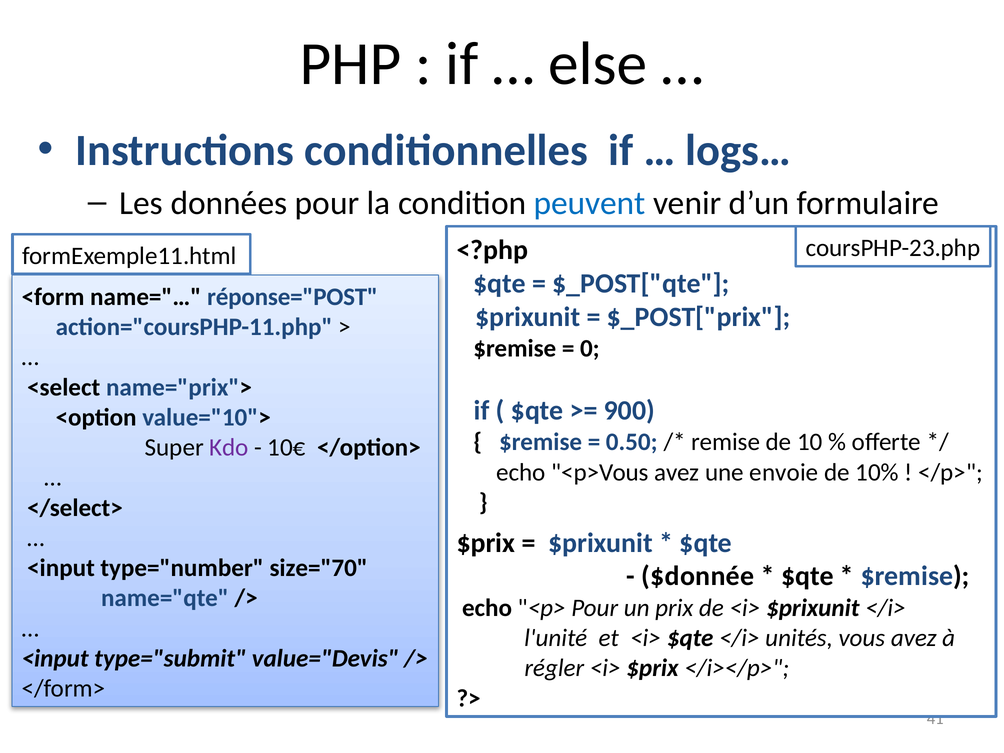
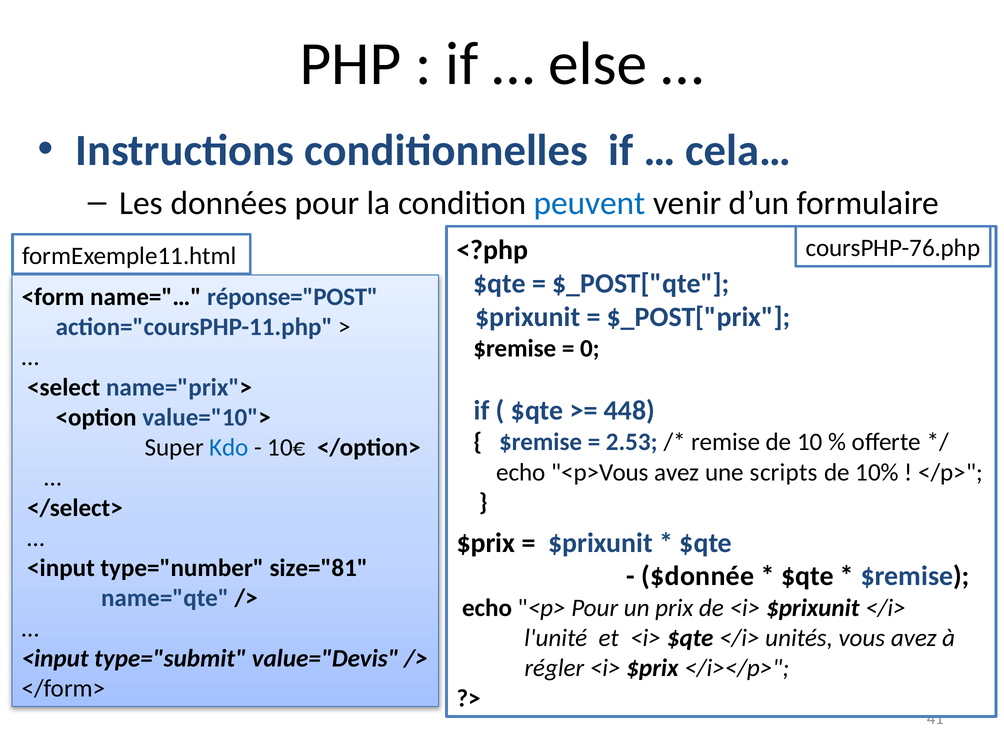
logs…: logs… -> cela… (738, 150)
coursPHP-23.php: coursPHP-23.php -> coursPHP-76.php (893, 248)
900: 900 -> 448 (629, 411)
0.50: 0.50 -> 2.53 (632, 442)
Kdo colour: purple -> blue (229, 448)
envoie: envoie -> scripts (784, 472)
size="70: size="70 -> size="81 (319, 568)
